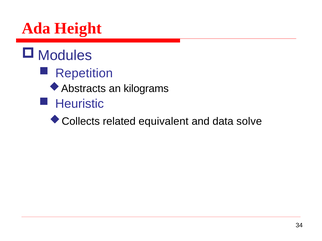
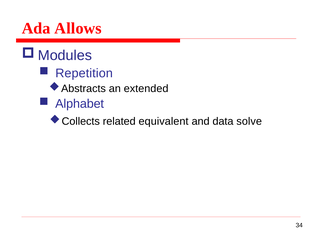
Height: Height -> Allows (78, 28)
kilograms: kilograms -> extended (146, 89)
Heuristic: Heuristic -> Alphabet (80, 104)
